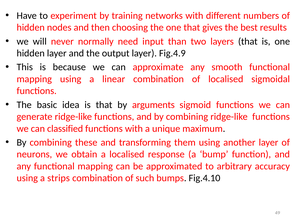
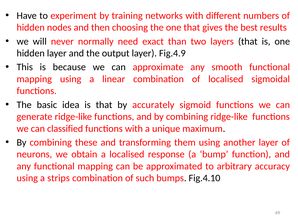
input: input -> exact (153, 41)
arguments: arguments -> accurately (153, 105)
